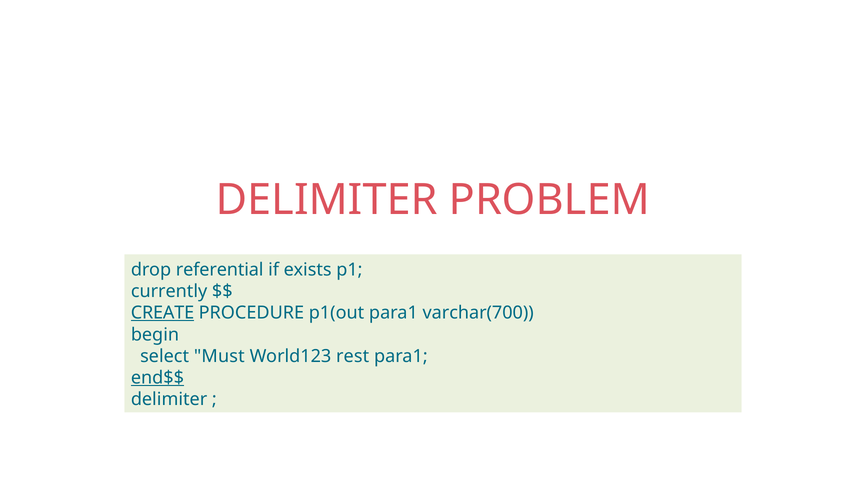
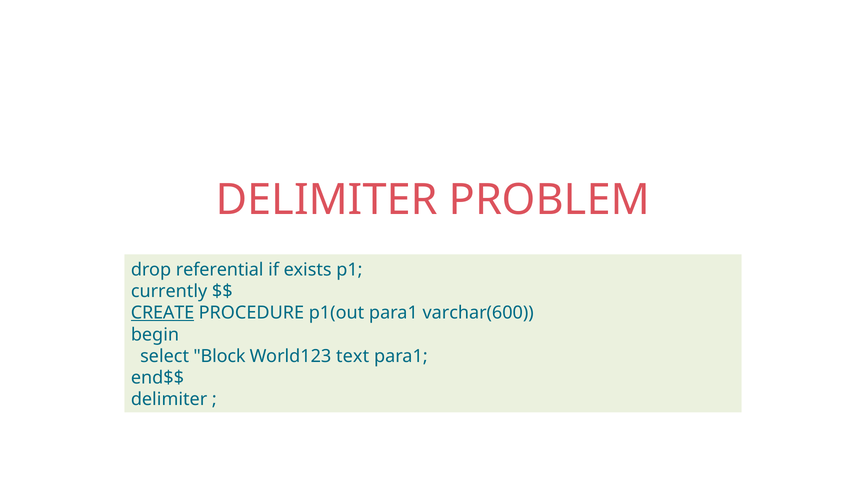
varchar(700: varchar(700 -> varchar(600 (478, 313)
Must: Must -> Block (219, 356)
rest: rest -> text (353, 356)
end$$ underline: present -> none (157, 378)
